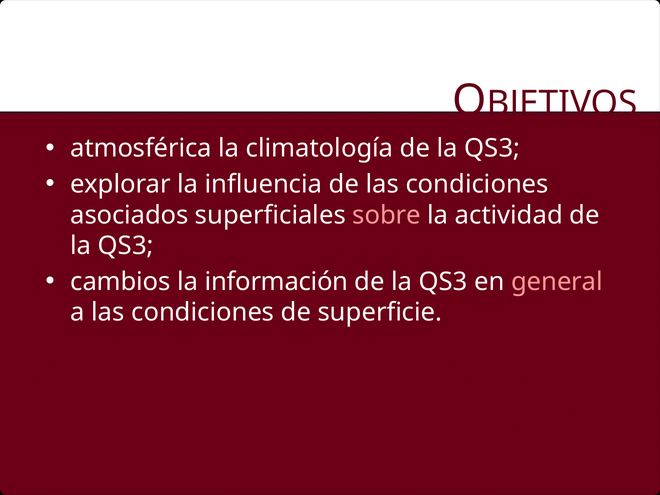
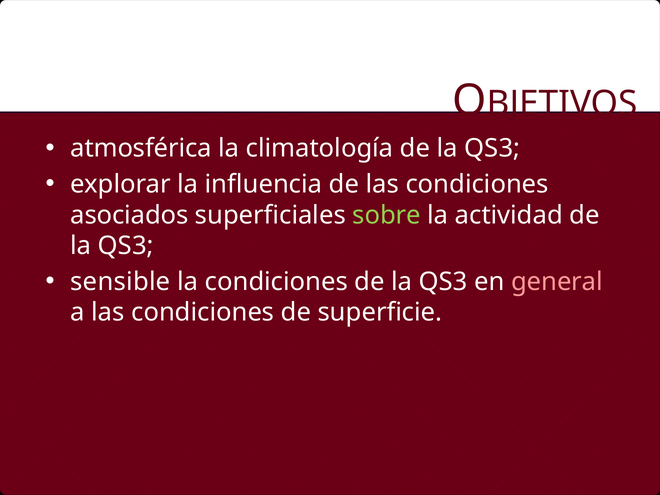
sobre colour: pink -> light green (387, 215)
cambios: cambios -> sensible (120, 282)
la información: información -> condiciones (276, 282)
